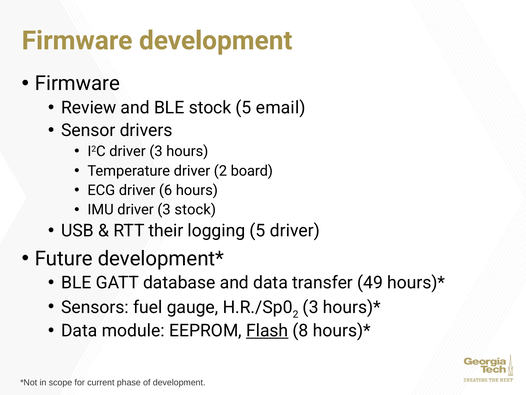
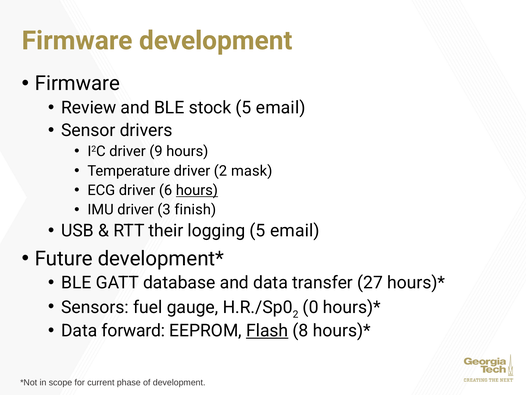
I2C driver 3: 3 -> 9 (156, 151)
board: board -> mask (252, 171)
hours underline: none -> present (197, 190)
3 stock: stock -> finish (195, 210)
logging 5 driver: driver -> email (295, 231)
49: 49 -> 27 (370, 282)
2 3: 3 -> 0 (311, 307)
module: module -> forward (133, 330)
